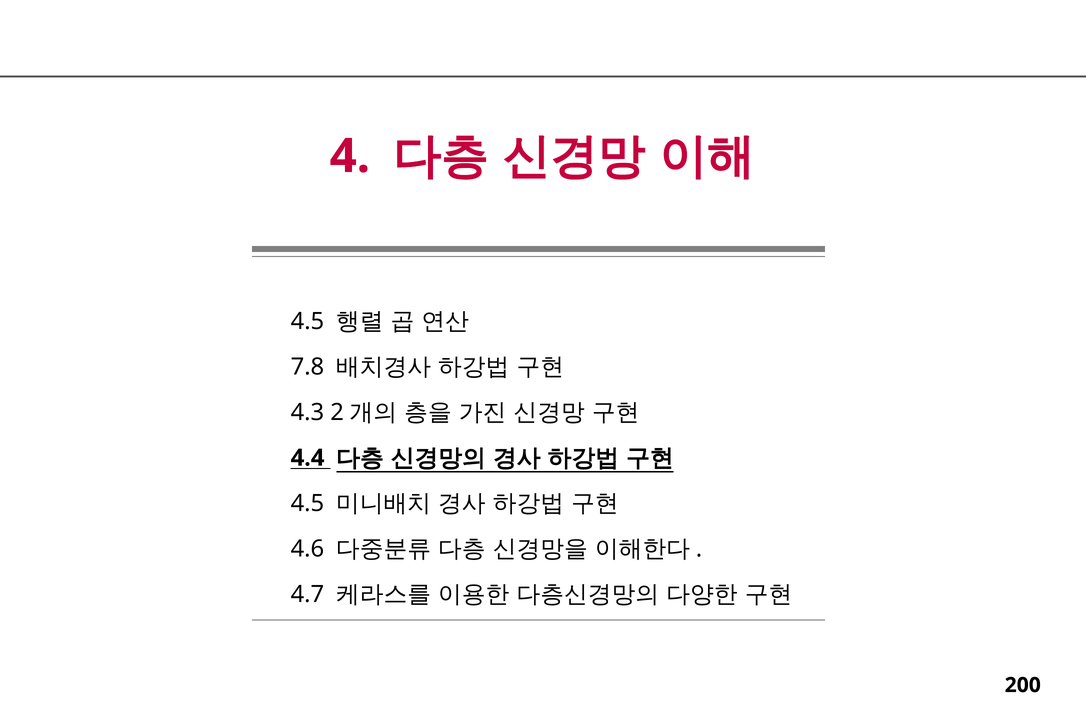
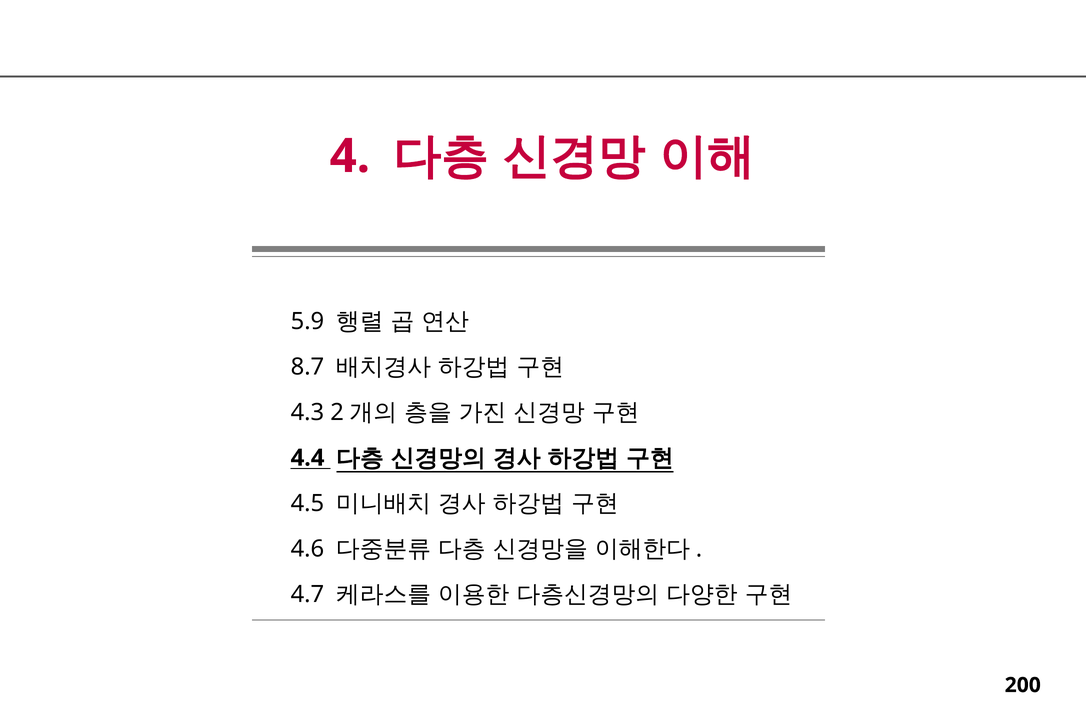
4.5: 4.5 -> 5.9 (307, 321)
7.8: 7.8 -> 8.7 (307, 366)
